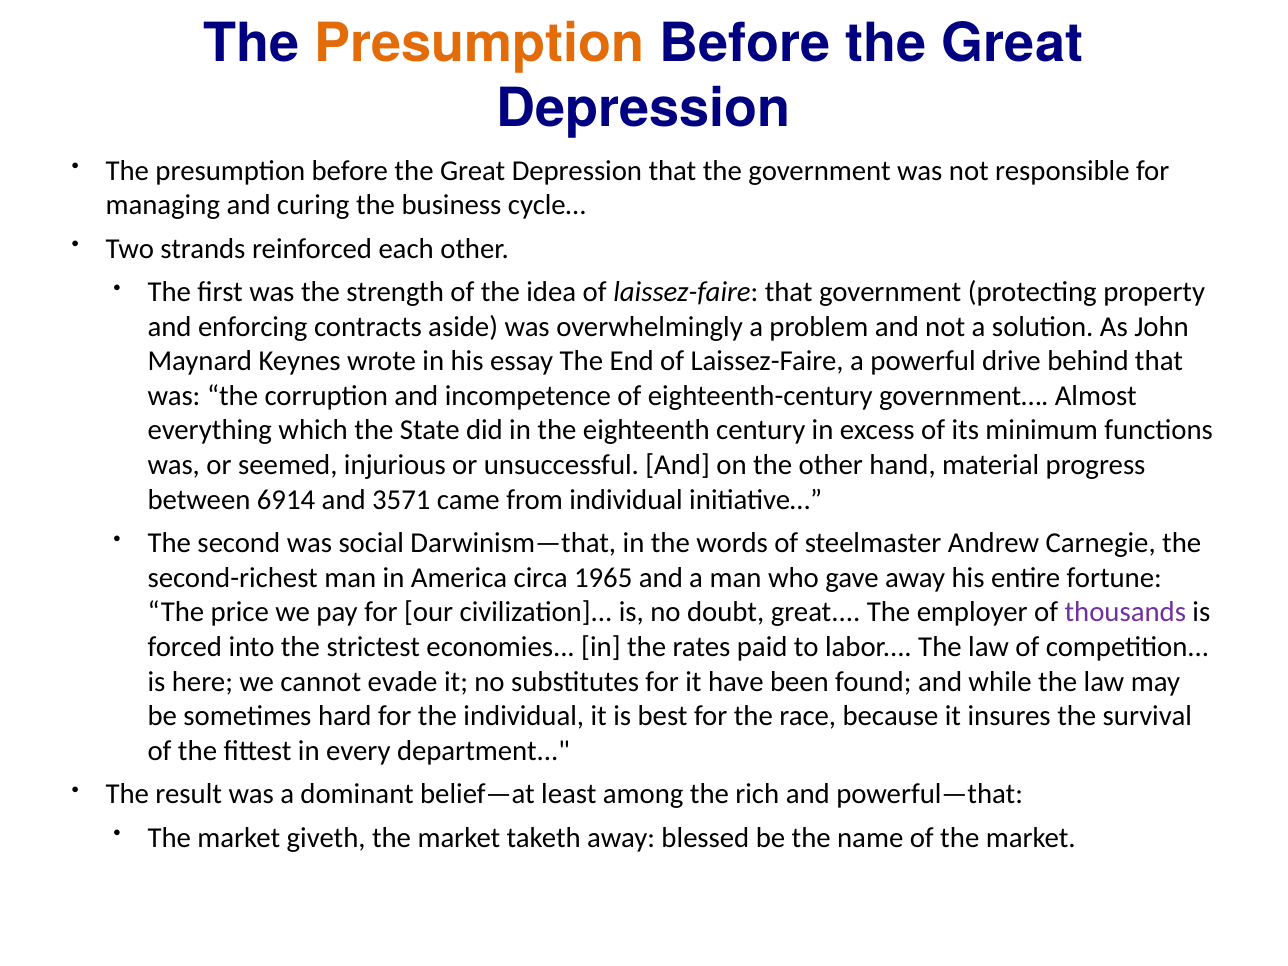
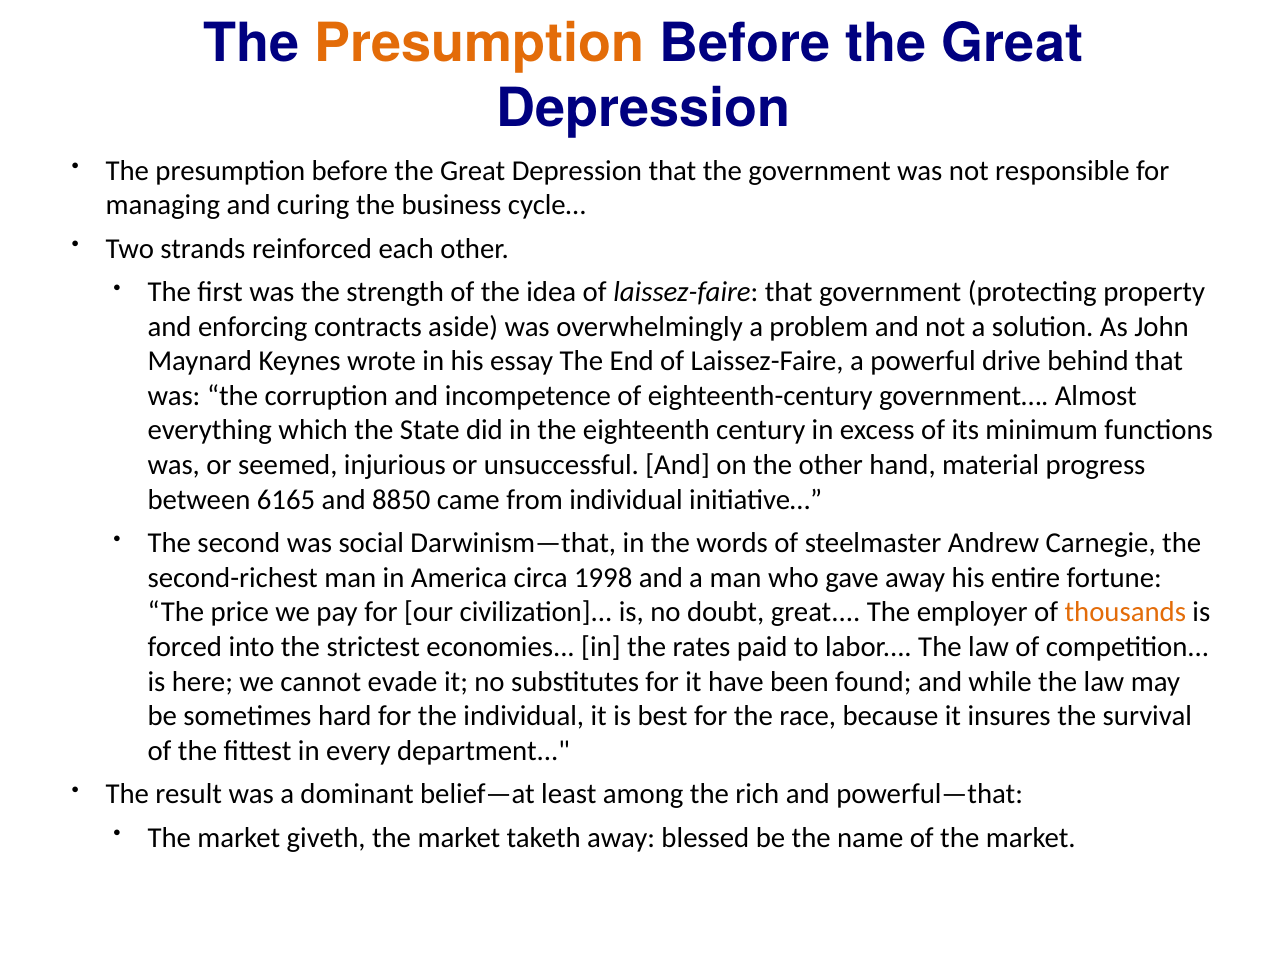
6914: 6914 -> 6165 (286, 500)
3571: 3571 -> 8850 (401, 500)
1965: 1965 -> 1998 (603, 578)
thousands colour: purple -> orange (1125, 612)
